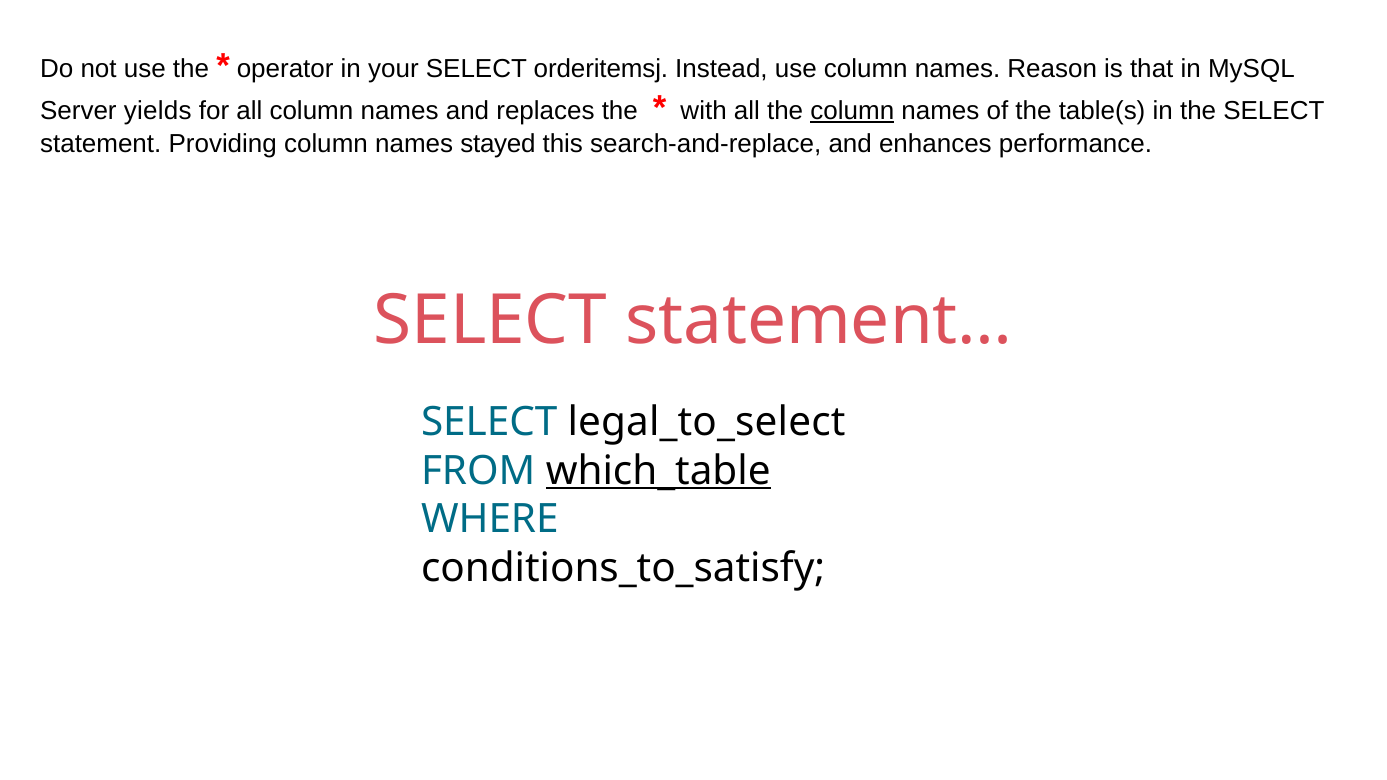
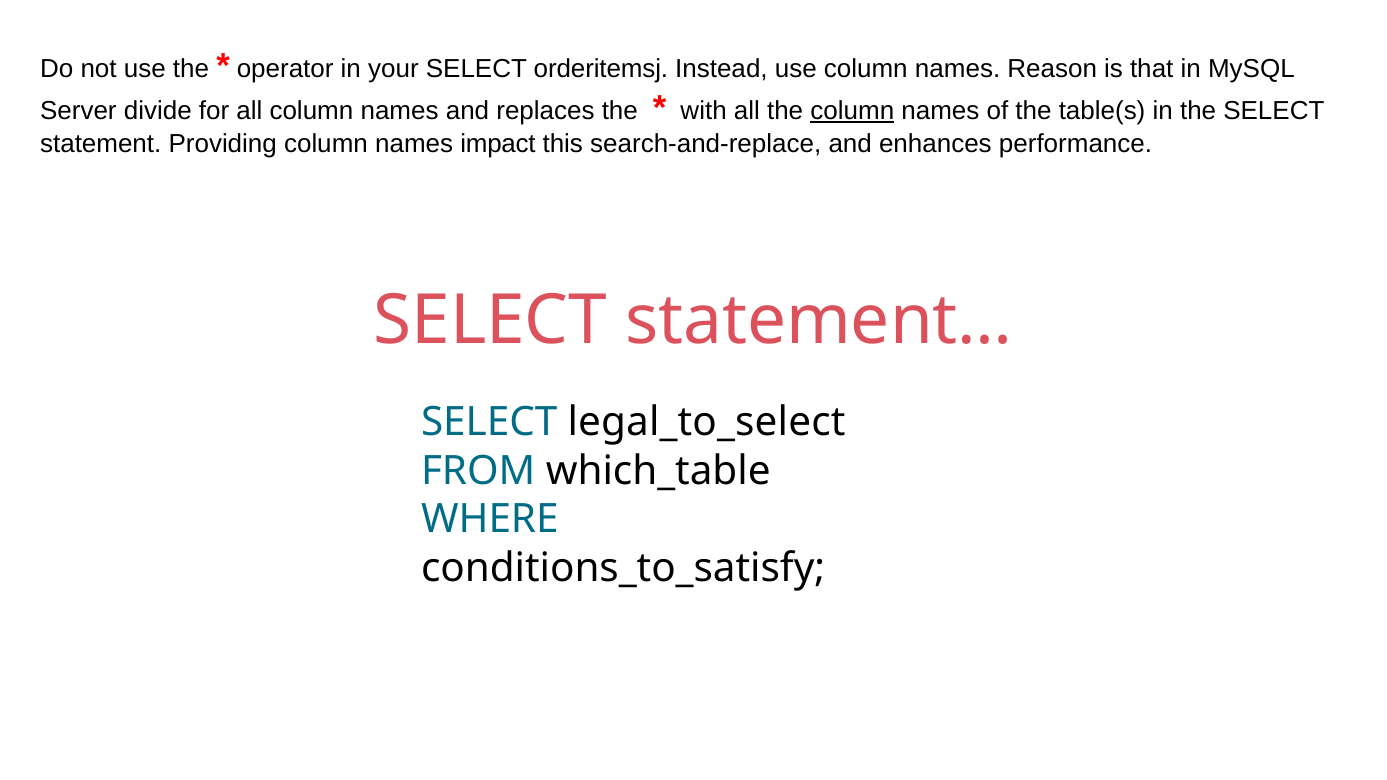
yields: yields -> divide (158, 111)
stayed: stayed -> impact (498, 144)
which_table underline: present -> none (658, 471)
